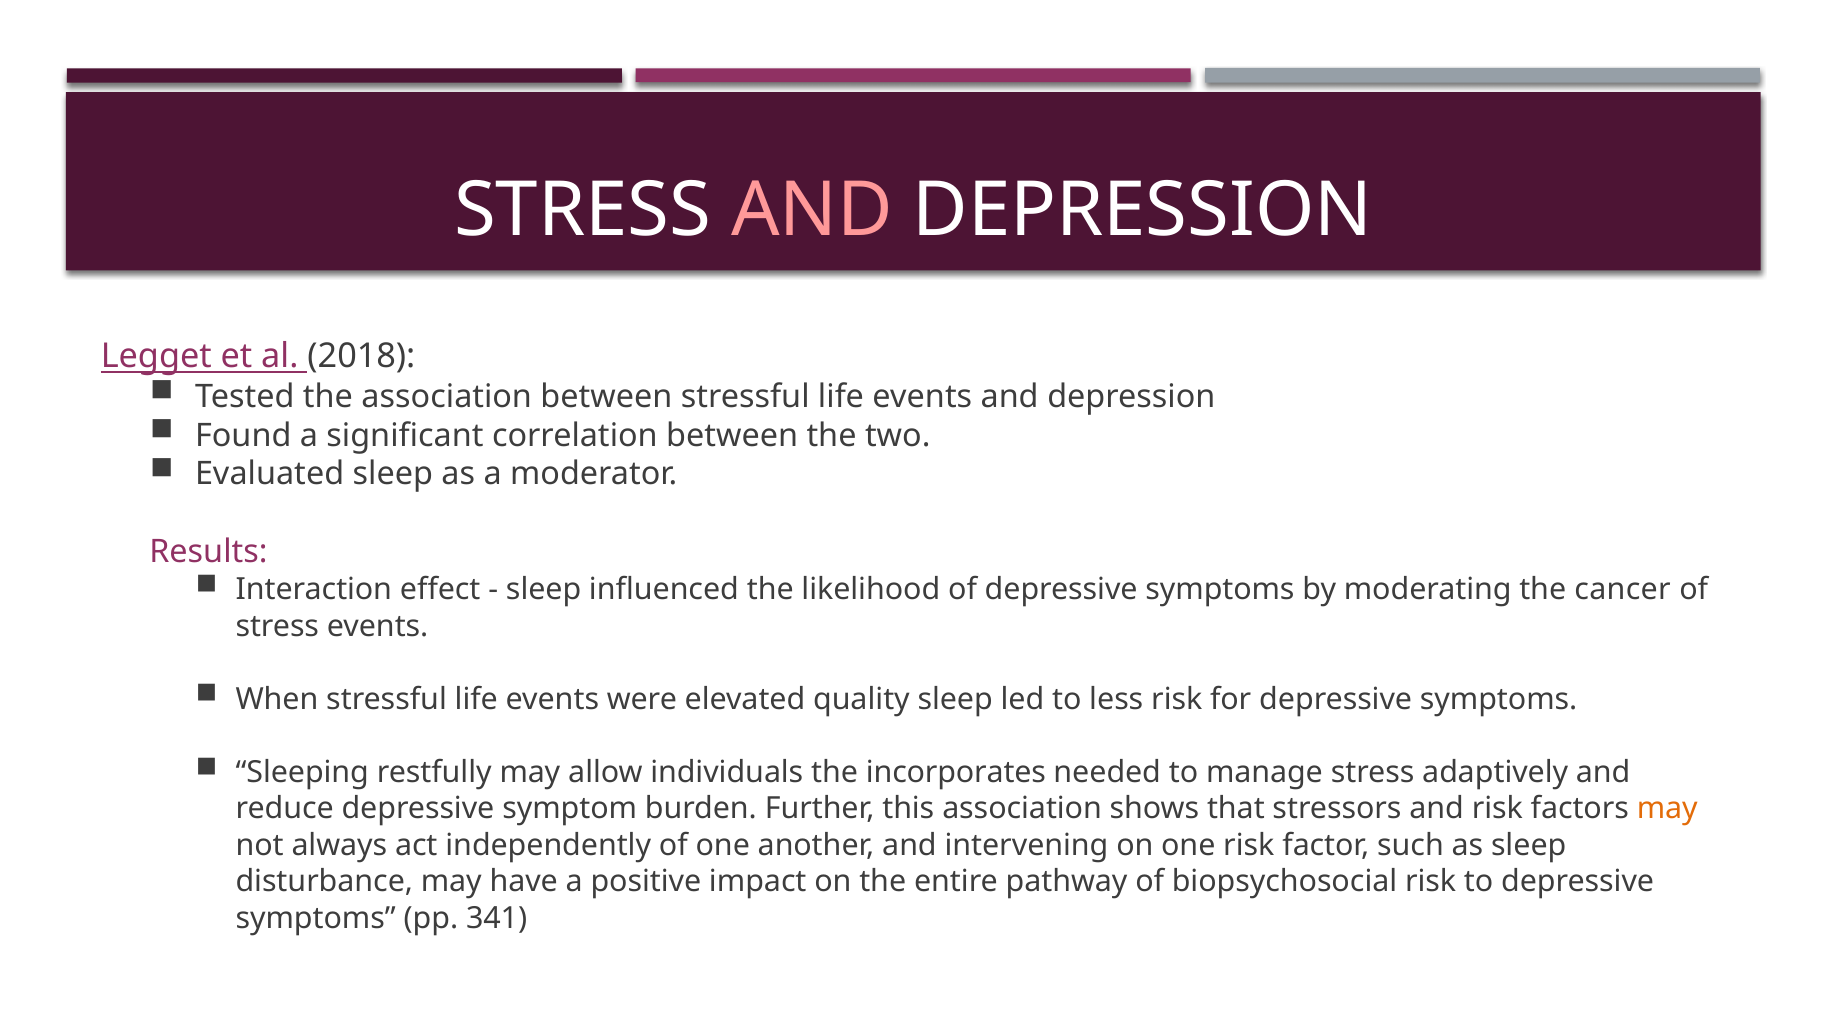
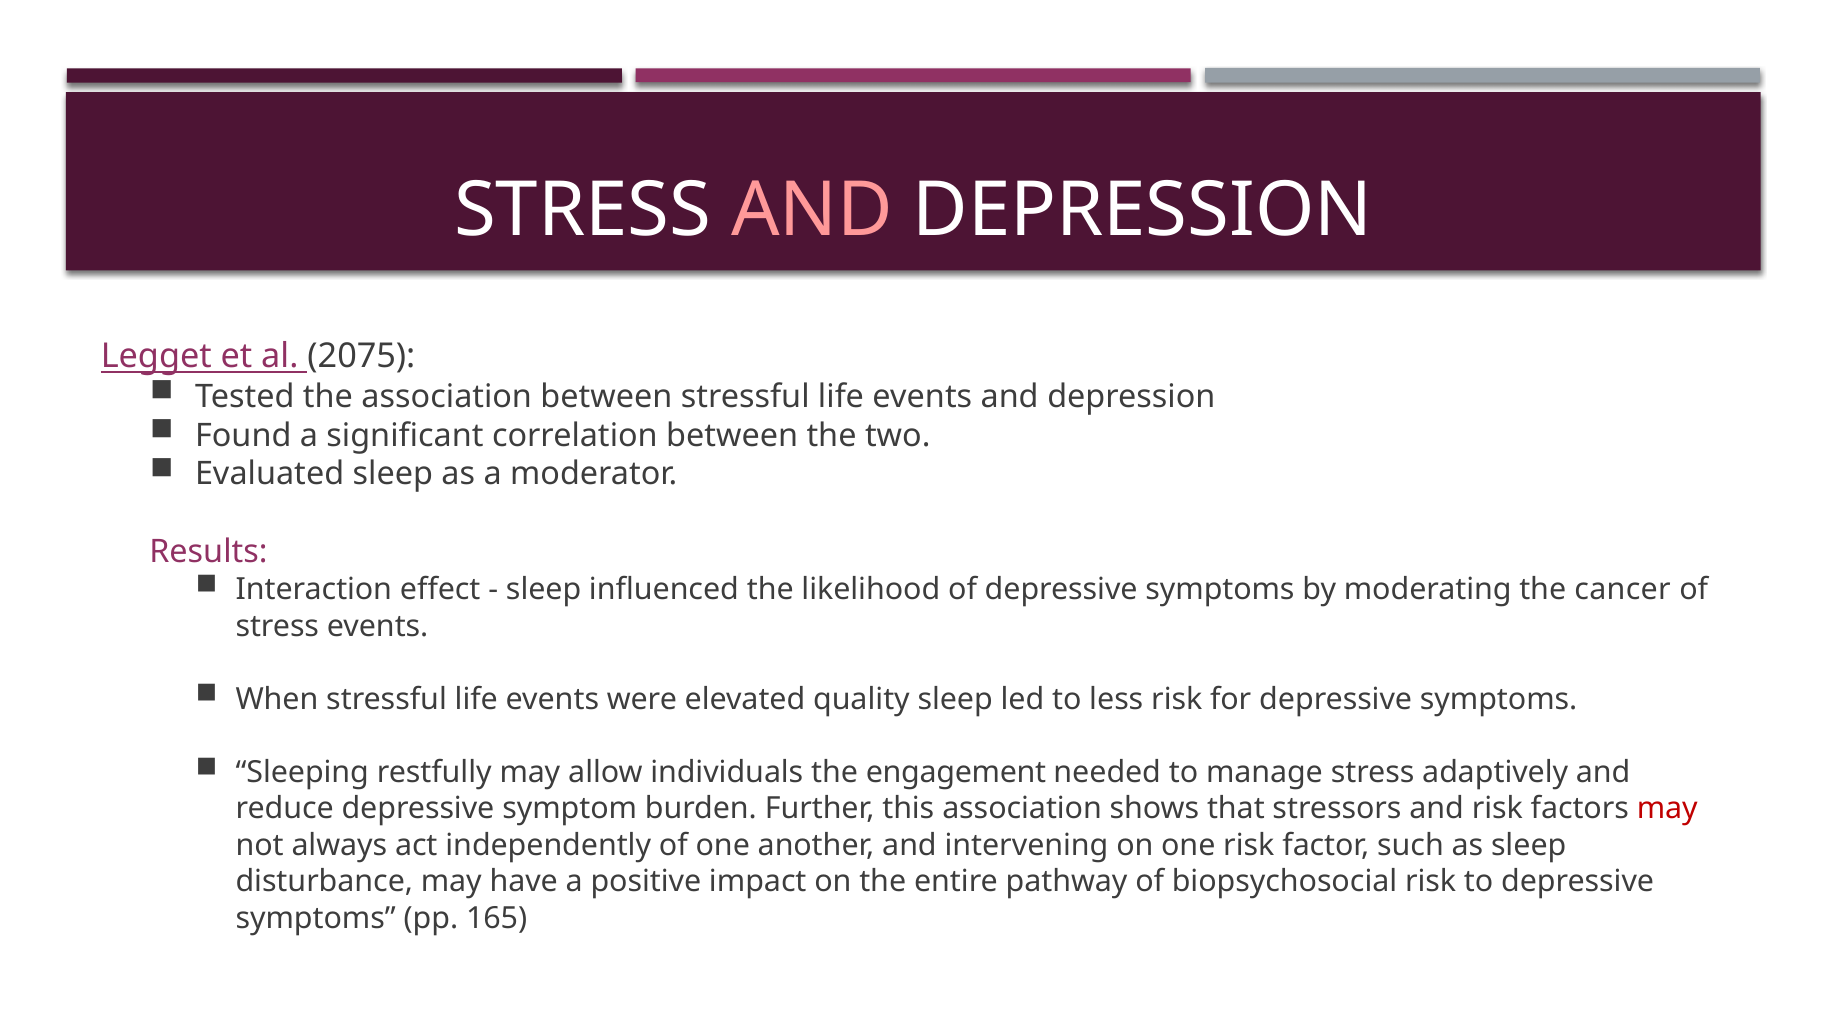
2018: 2018 -> 2075 (361, 357)
incorporates: incorporates -> engagement (956, 772)
may colour: orange -> red (1667, 808)
341: 341 -> 165 (497, 918)
